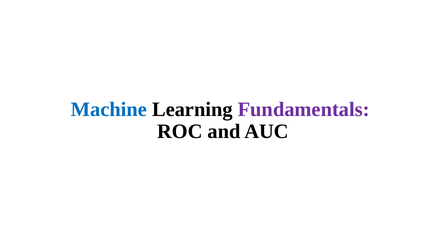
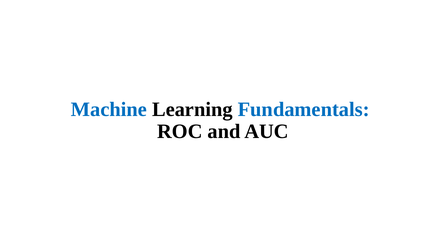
Fundamentals colour: purple -> blue (304, 109)
